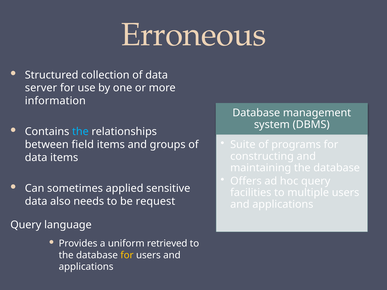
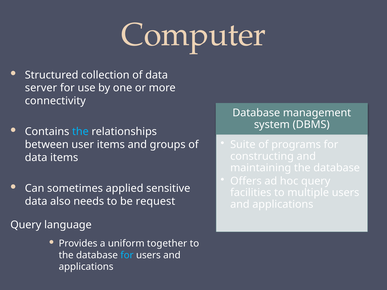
Erroneous: Erroneous -> Computer (194, 35)
information: information -> connectivity (55, 101)
field: field -> user (83, 145)
retrieved: retrieved -> together (167, 244)
for colour: yellow -> light blue (127, 255)
